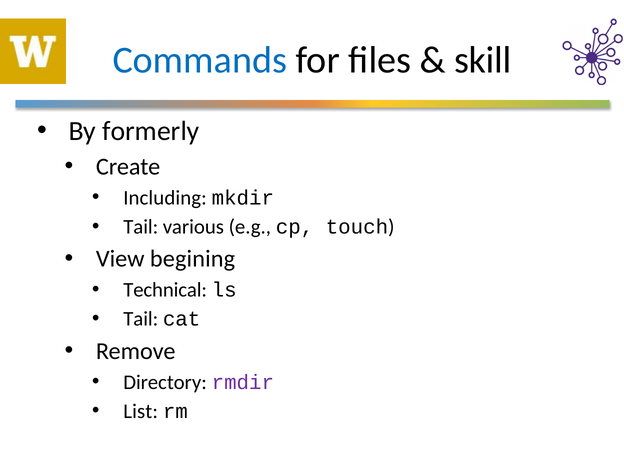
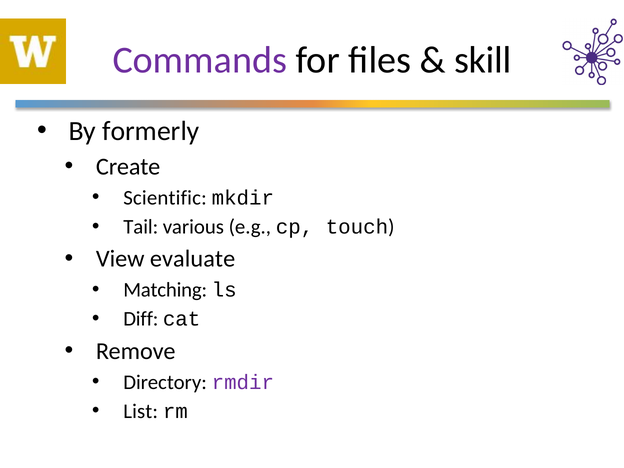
Commands colour: blue -> purple (200, 60)
Including: Including -> Scientific (165, 198)
begining: begining -> evaluate (193, 259)
Technical: Technical -> Matching (165, 290)
Tail: Tail -> Diff (141, 319)
